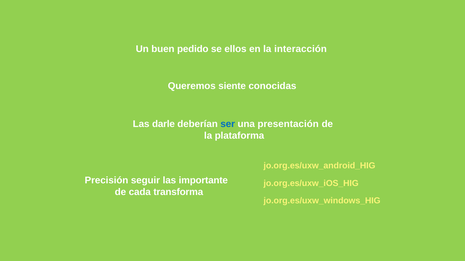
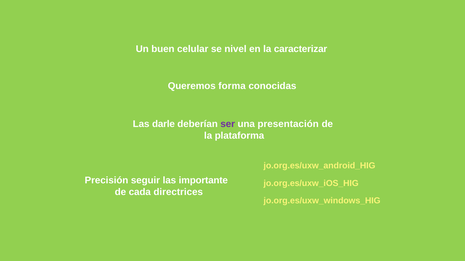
pedido: pedido -> celular (193, 49)
ellos: ellos -> nivel (235, 49)
interacción: interacción -> caracterizar (301, 49)
siente: siente -> forma (232, 86)
ser colour: blue -> purple (228, 124)
transforma: transforma -> directrices (178, 192)
